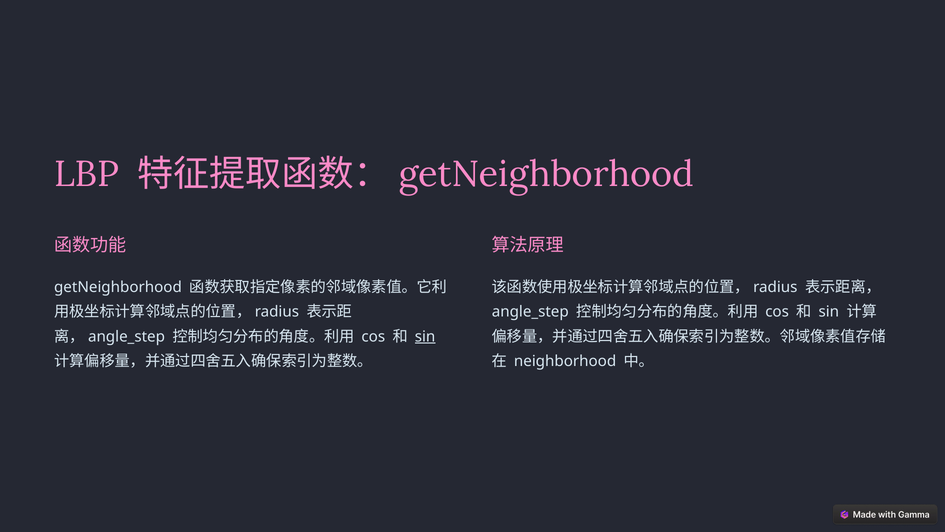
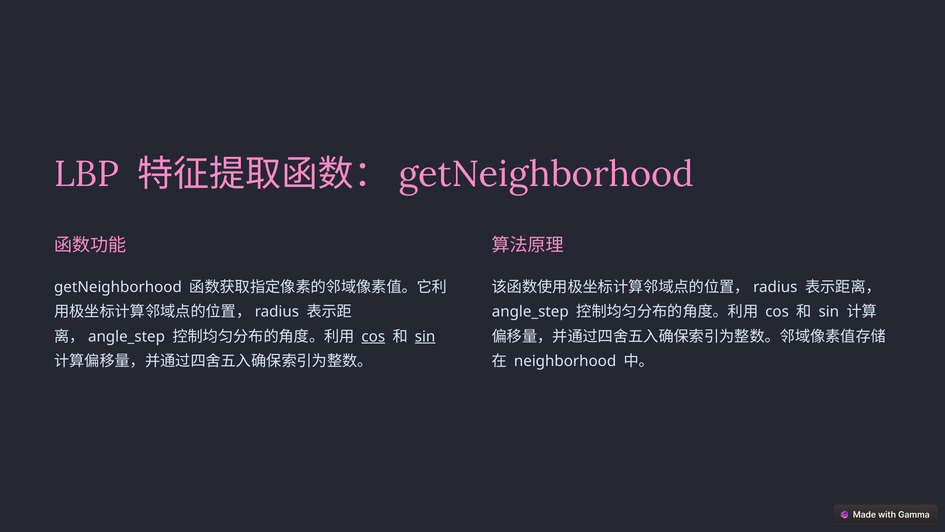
cos underline: none -> present (373, 336)
